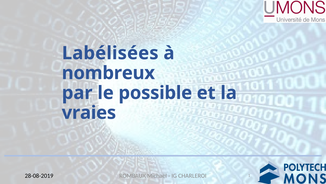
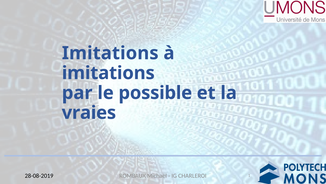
Labélisées: Labélisées -> Imitations (110, 53)
nombreux: nombreux -> imitations (108, 73)
